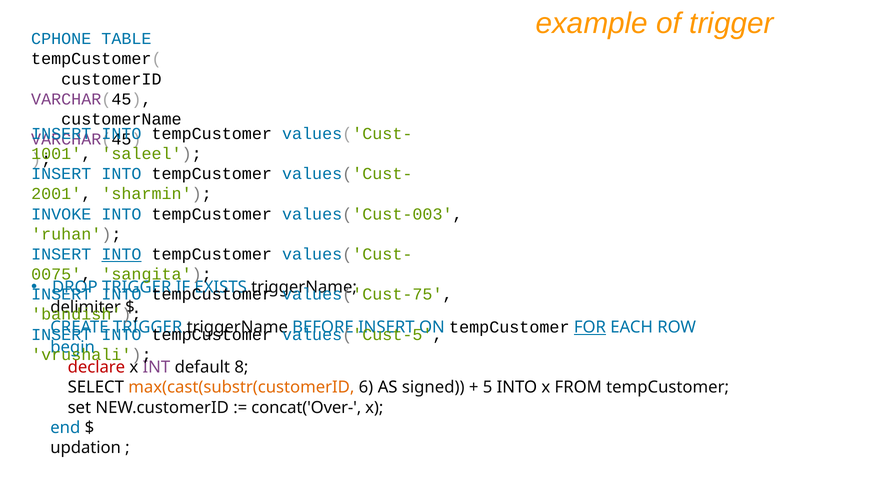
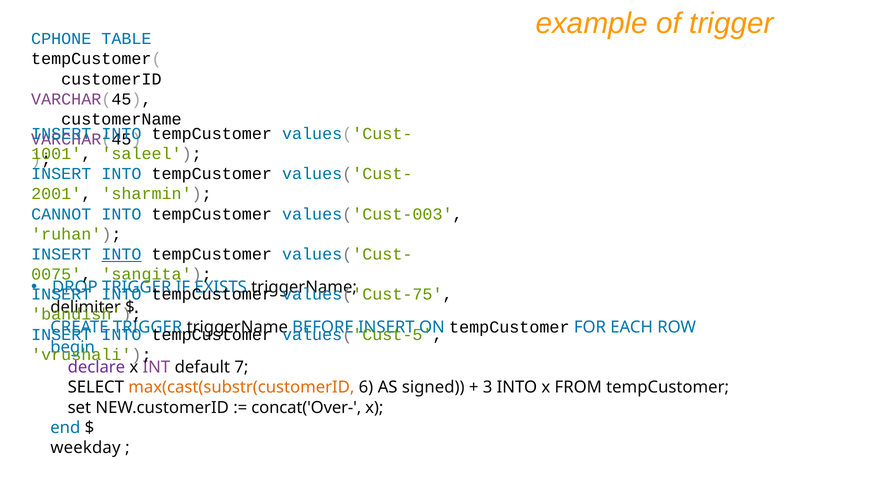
INVOKE: INVOKE -> CANNOT (61, 214)
FOR underline: present -> none (590, 327)
declare colour: red -> purple (96, 367)
8: 8 -> 7 (241, 367)
5: 5 -> 3 (488, 387)
updation: updation -> weekday (85, 447)
